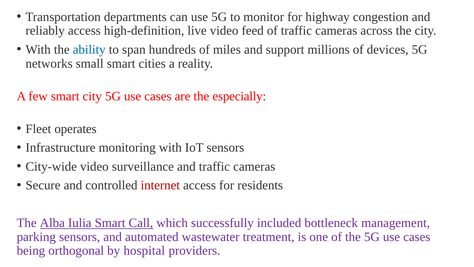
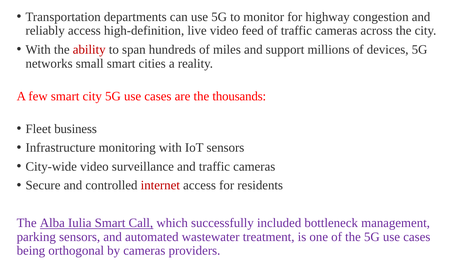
ability colour: blue -> red (89, 49)
especially: especially -> thousands (239, 96)
operates: operates -> business (76, 129)
by hospital: hospital -> cameras (144, 250)
